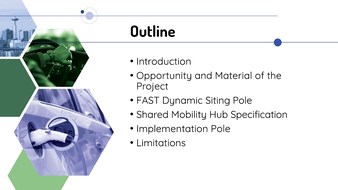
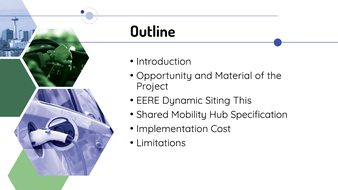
FAST: FAST -> EERE (148, 101)
Siting Pole: Pole -> This (242, 101)
Implementation Pole: Pole -> Cost (221, 129)
